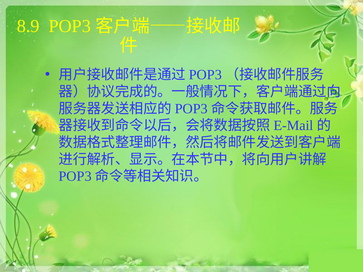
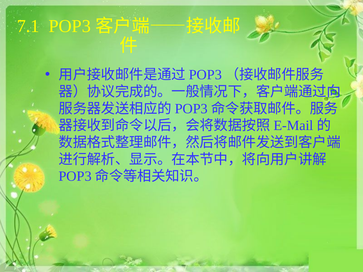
8.9: 8.9 -> 7.1 (28, 26)
